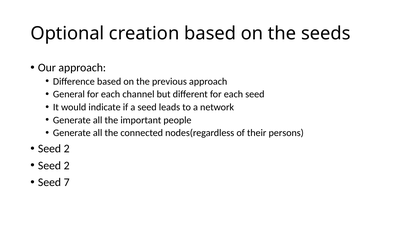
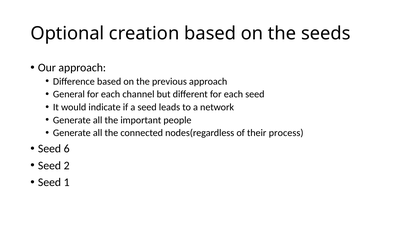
persons: persons -> process (286, 133)
2: 2 -> 6 (67, 149)
7: 7 -> 1 (67, 182)
